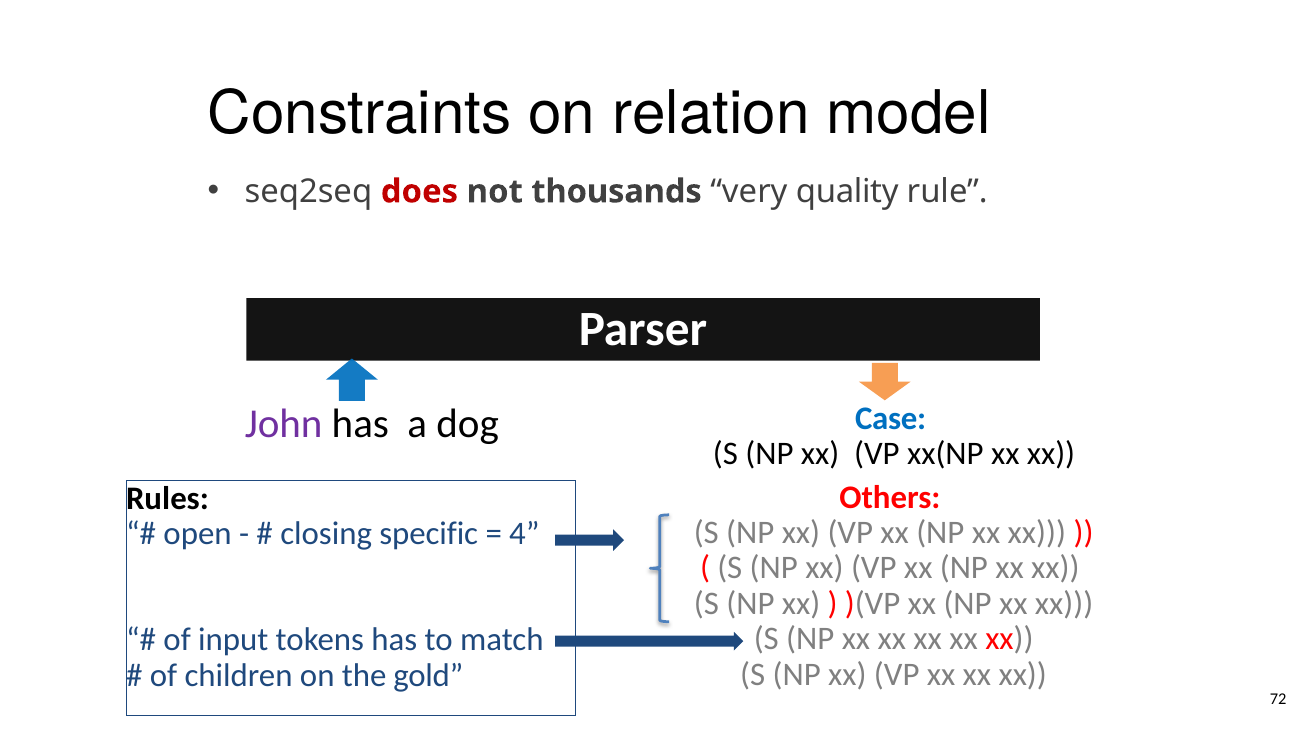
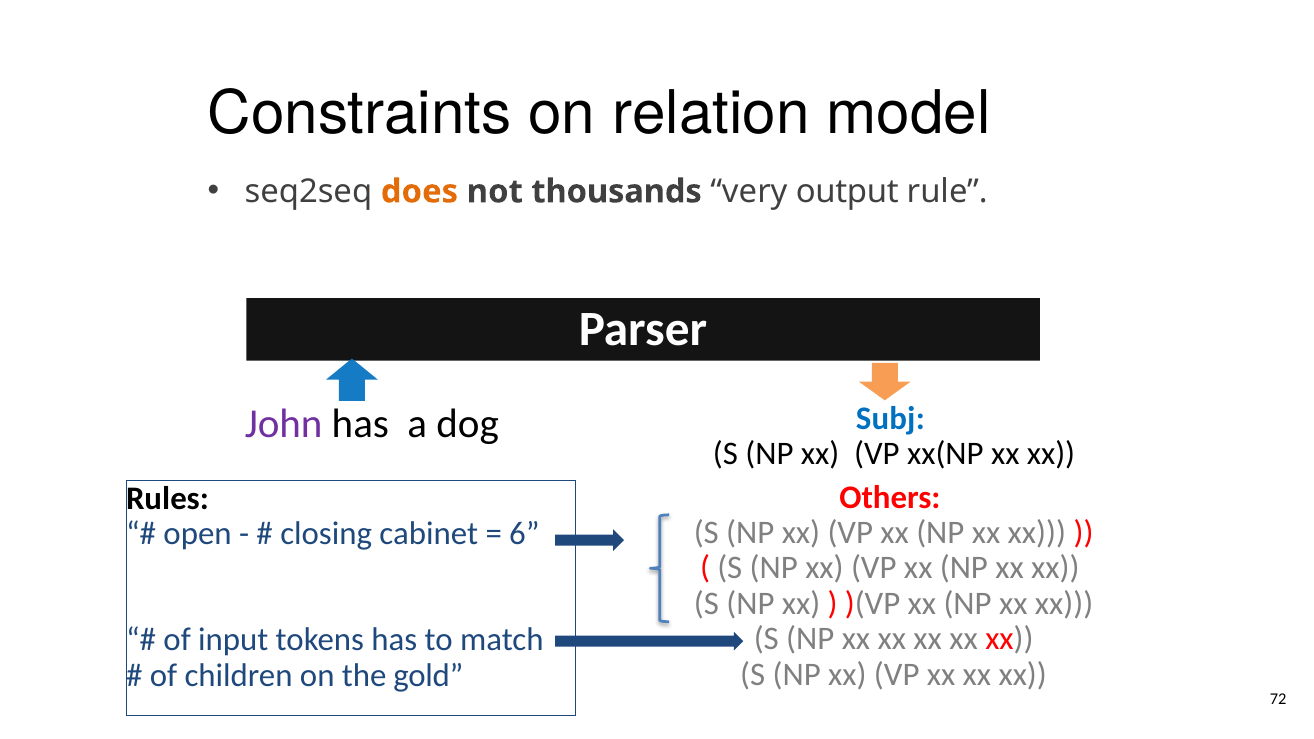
does colour: red -> orange (419, 192)
quality: quality -> output (847, 192)
Case: Case -> Subj (890, 419)
specific: specific -> cabinet (429, 534)
4: 4 -> 6 (524, 534)
